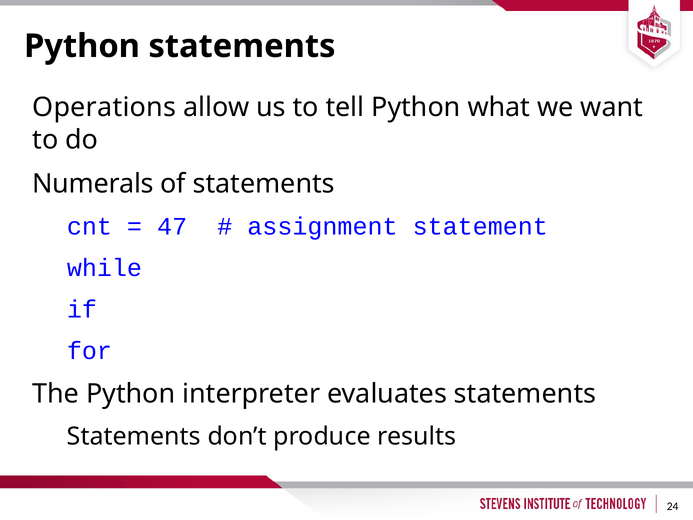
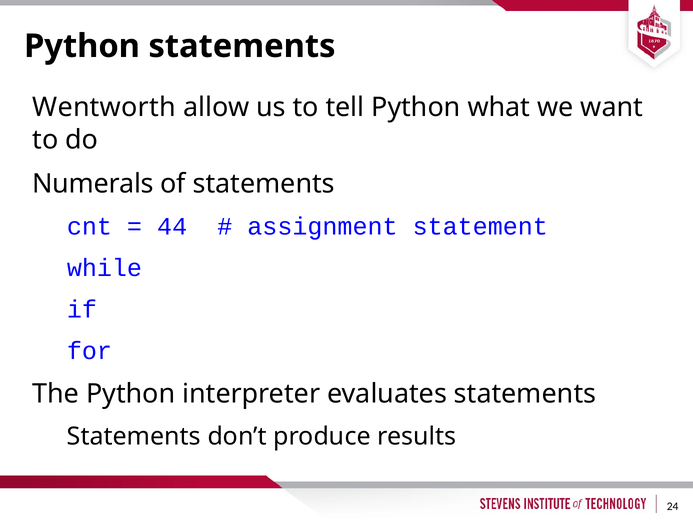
Operations: Operations -> Wentworth (104, 107)
47: 47 -> 44 (172, 226)
